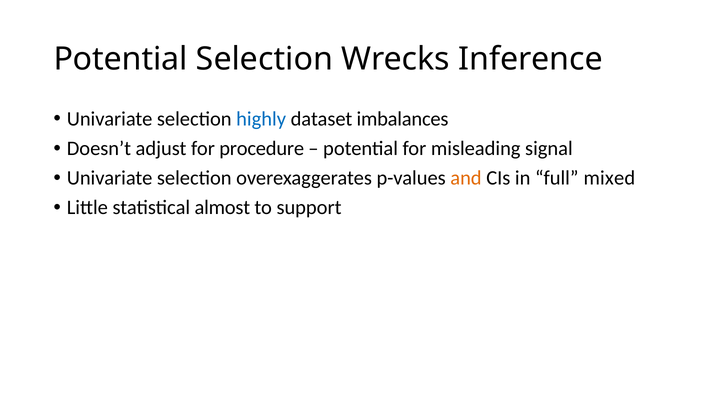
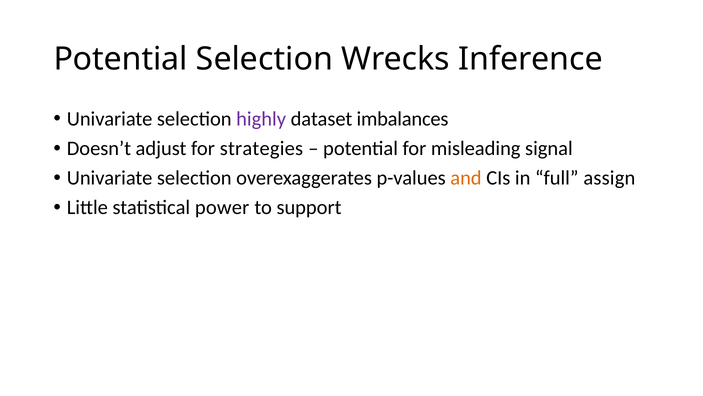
highly colour: blue -> purple (261, 119)
procedure: procedure -> strategies (261, 148)
mixed: mixed -> assign (609, 178)
almost: almost -> power (222, 207)
